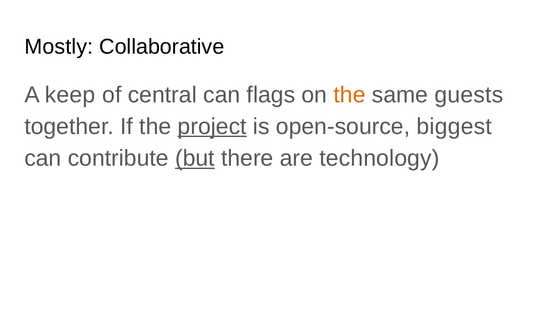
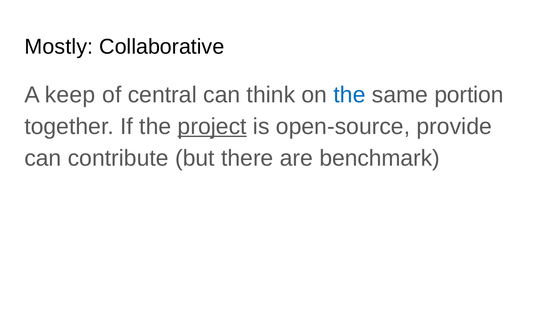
flags: flags -> think (271, 95)
the colour: orange -> blue (350, 95)
guests: guests -> portion (469, 95)
biggest: biggest -> provide (454, 126)
but underline: present -> none (195, 158)
technology: technology -> benchmark (380, 158)
